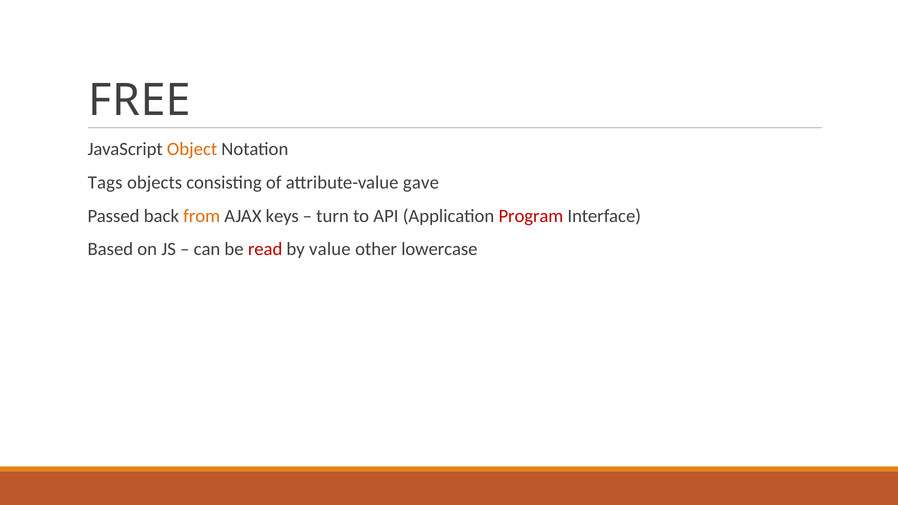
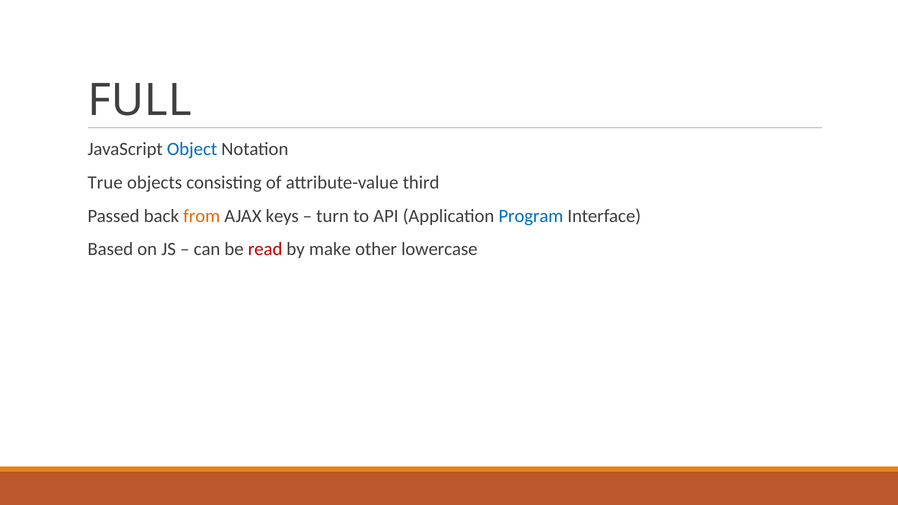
FREE: FREE -> FULL (140, 101)
Object colour: orange -> blue (192, 149)
Tags: Tags -> True (105, 183)
gave: gave -> third (421, 183)
Program colour: red -> blue (531, 216)
value: value -> make (330, 249)
